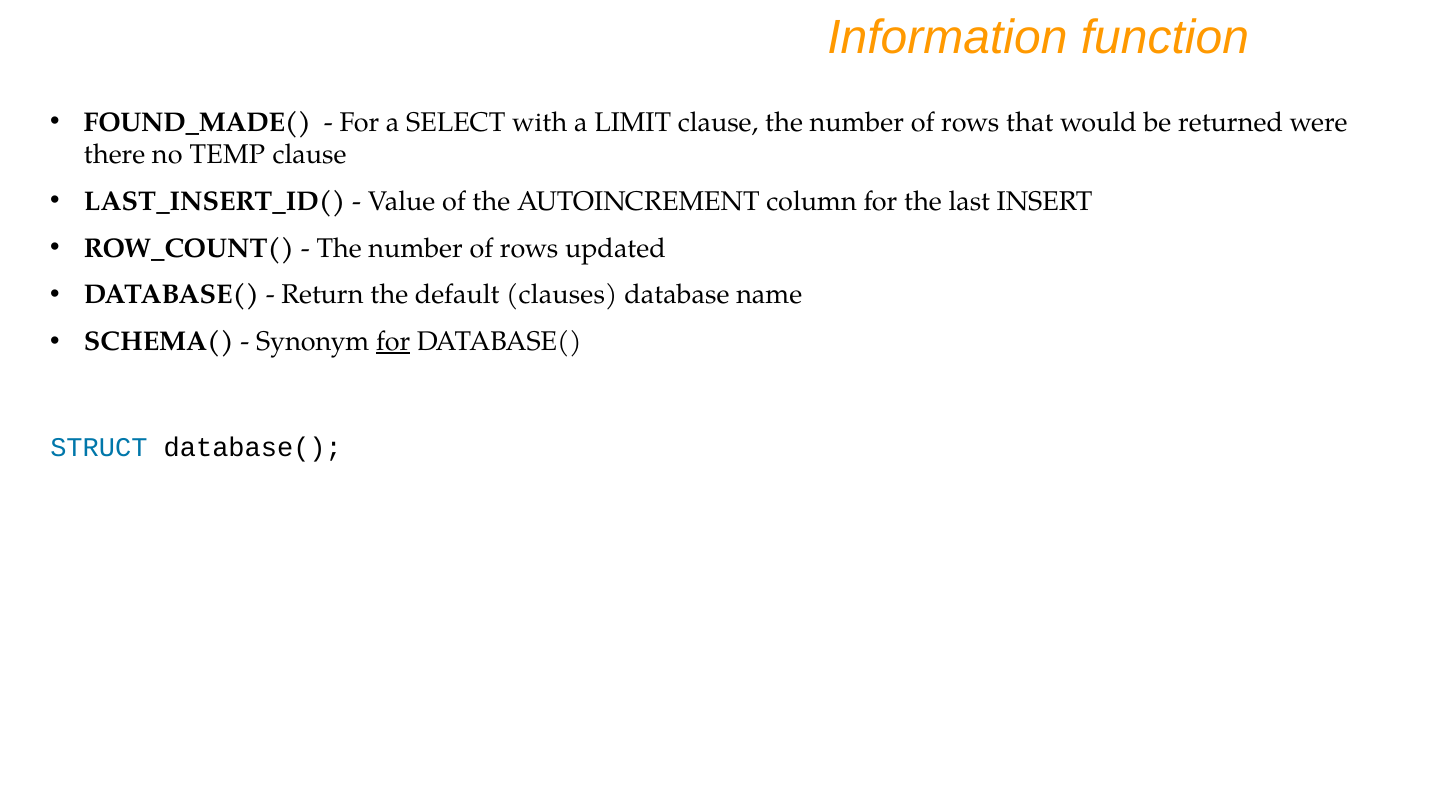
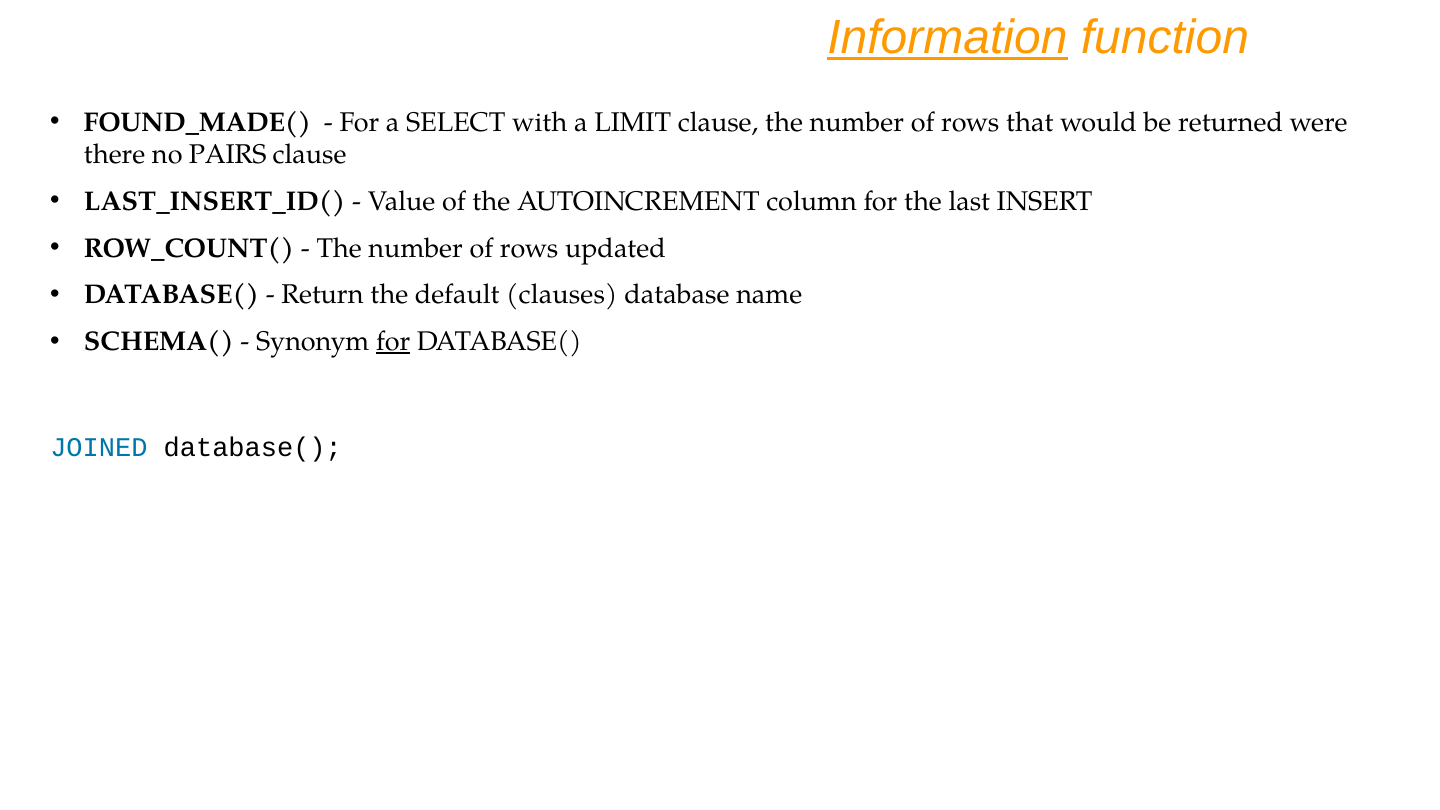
Information underline: none -> present (947, 37)
TEMP: TEMP -> PAIRS (228, 155)
STRUCT: STRUCT -> JOINED (99, 447)
